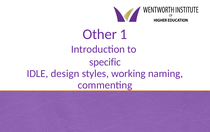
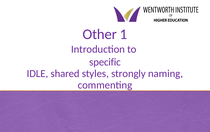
design: design -> shared (65, 74)
working: working -> strongly (128, 74)
